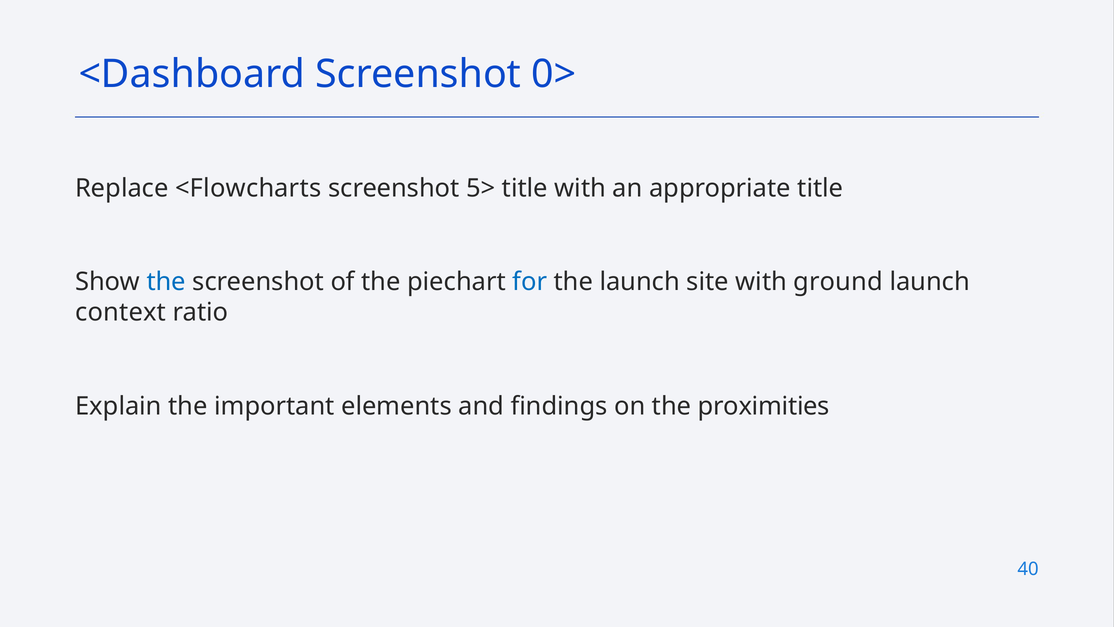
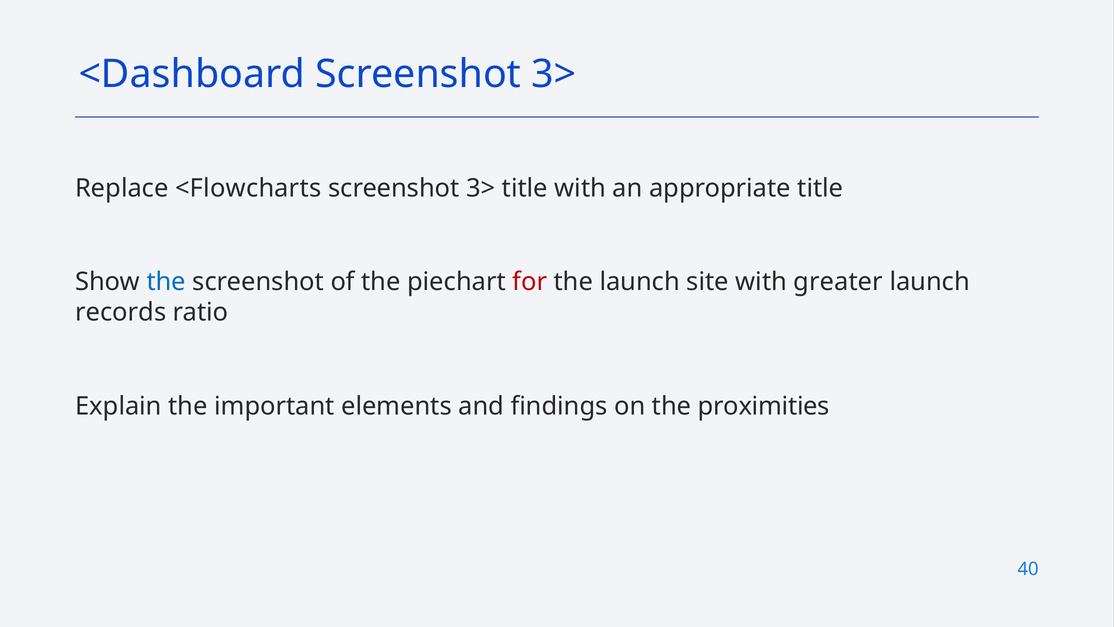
<Dashboard Screenshot 0>: 0> -> 3> (554, 74)
5>: 5> -> 3> (481, 188)
for colour: blue -> red (530, 282)
ground: ground -> greater (838, 282)
context: context -> records (121, 312)
